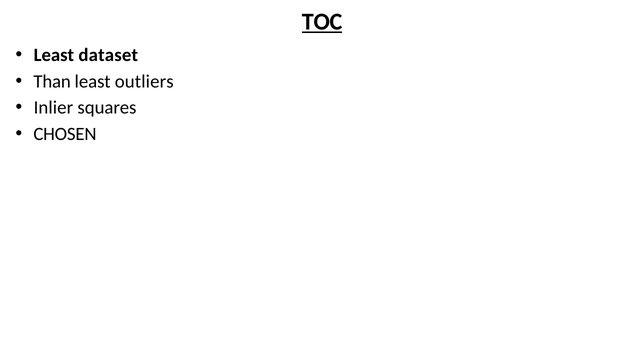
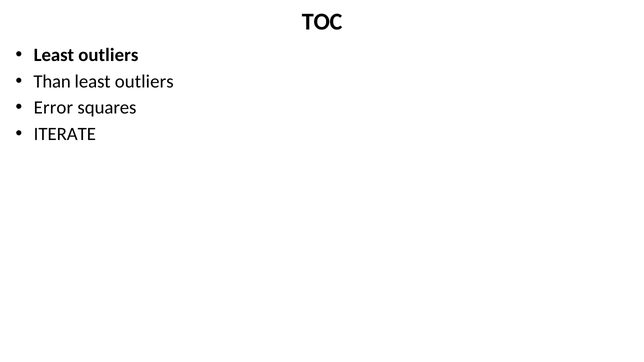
TOC underline: present -> none (322, 22)
dataset: dataset -> outliers (108, 55)
Inlier: Inlier -> Error (53, 108)
CHOSEN: CHOSEN -> ITERATE (65, 134)
